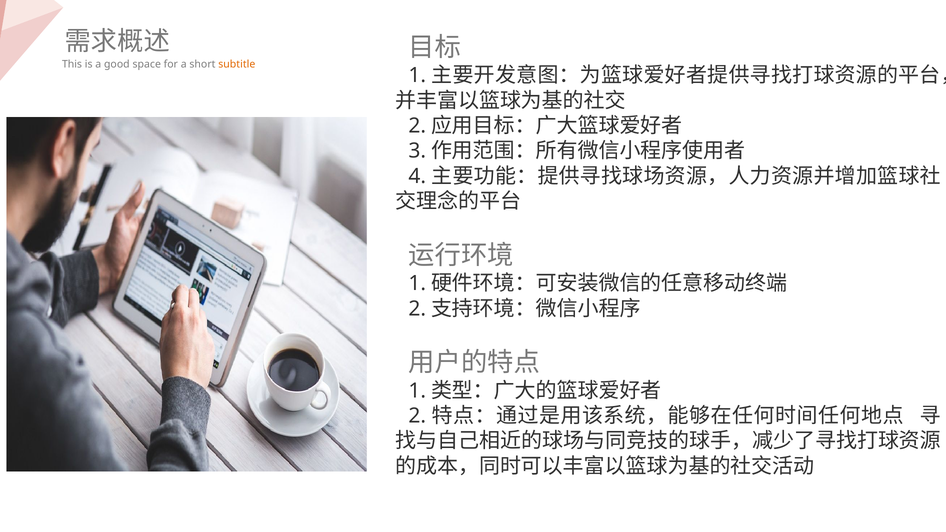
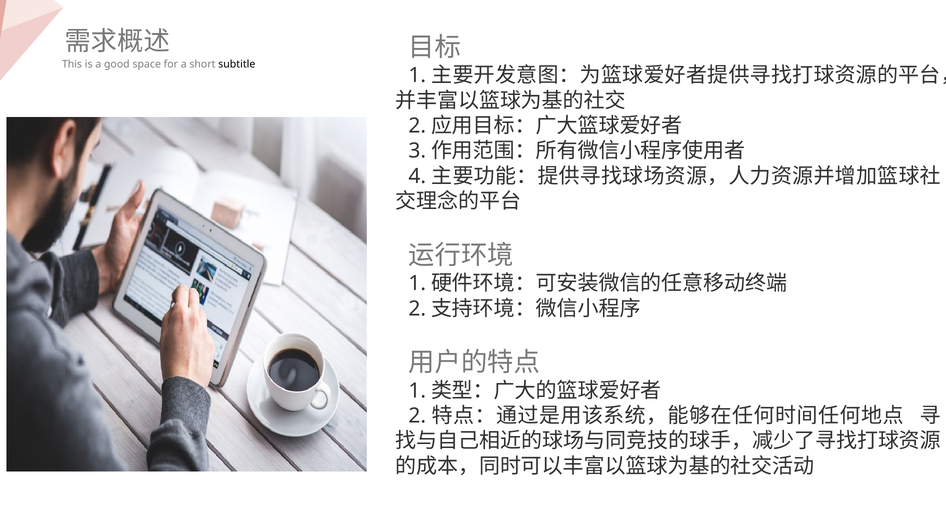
subtitle colour: orange -> black (237, 64)
